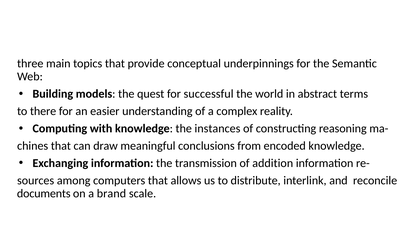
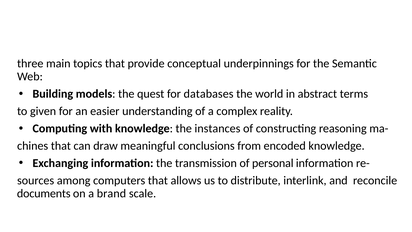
successful: successful -> databases (209, 94)
there: there -> given (43, 111)
addition: addition -> personal (273, 163)
